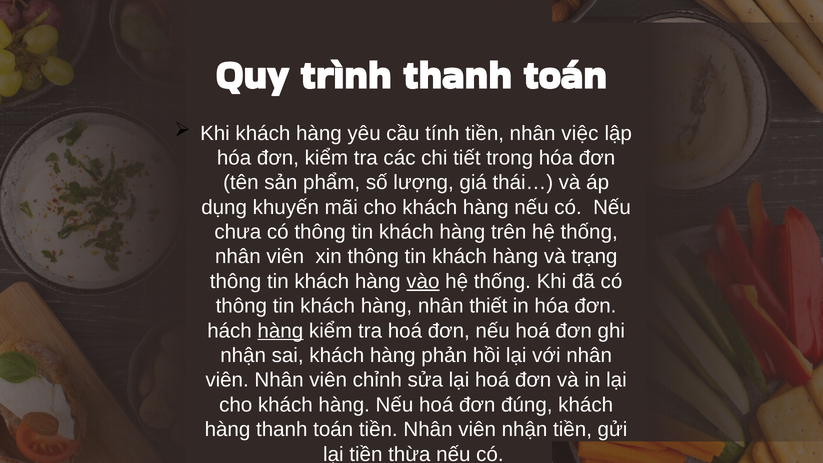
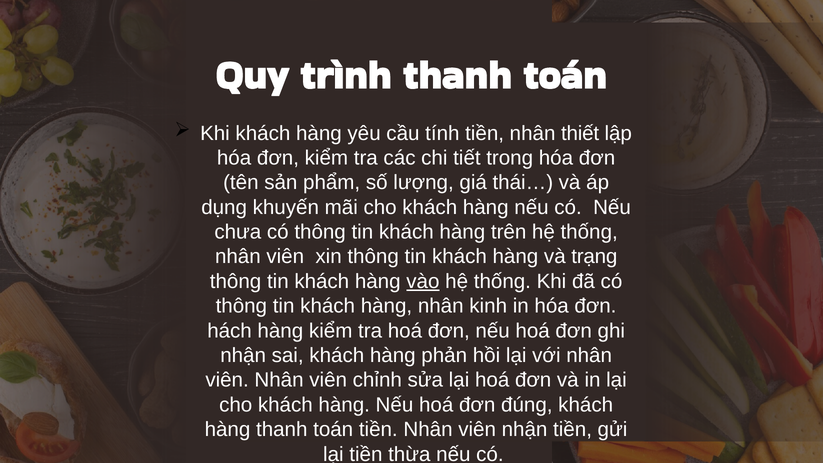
việc: việc -> thiết (580, 133)
thiết: thiết -> kinh (488, 306)
hàng underline: present -> none (280, 331)
